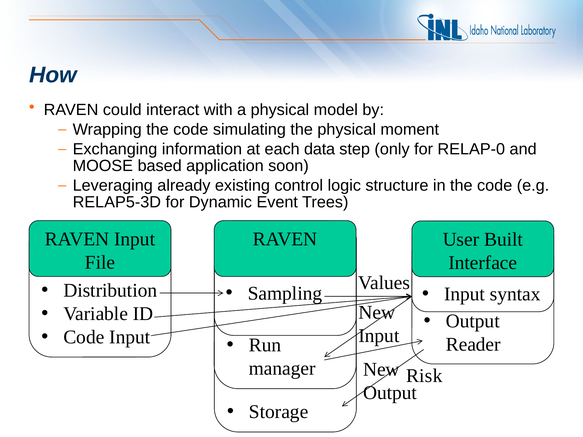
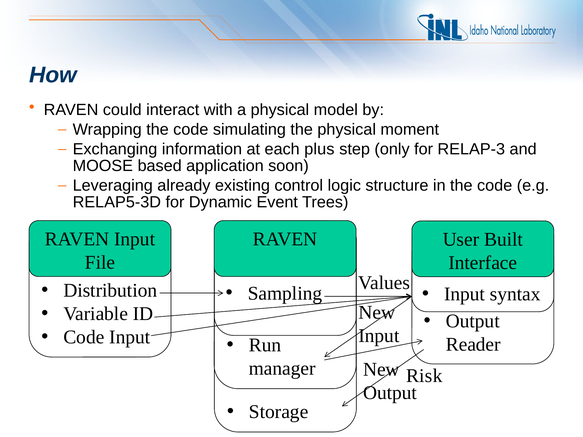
data: data -> plus (319, 149)
RELAP-0: RELAP-0 -> RELAP-3 (471, 149)
